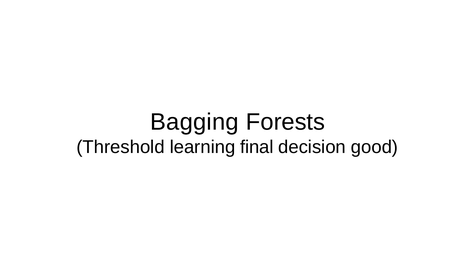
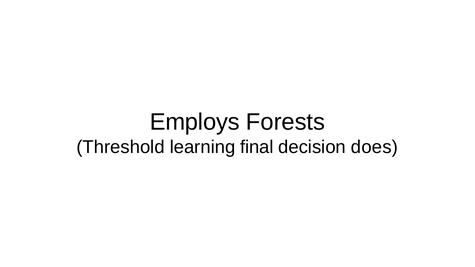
Bagging: Bagging -> Employs (195, 122)
good: good -> does (374, 147)
